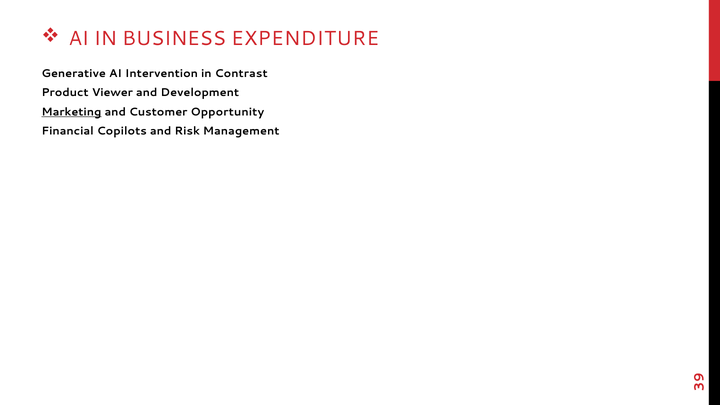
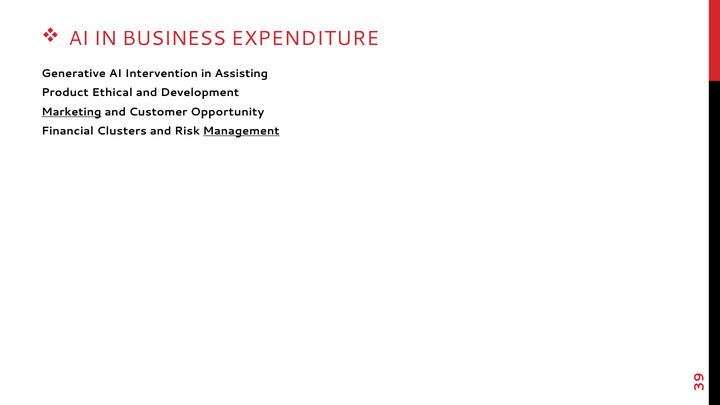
Contrast: Contrast -> Assisting (241, 74)
Viewer: Viewer -> Ethical (112, 93)
Copilots: Copilots -> Clusters (122, 131)
Management underline: none -> present (241, 131)
